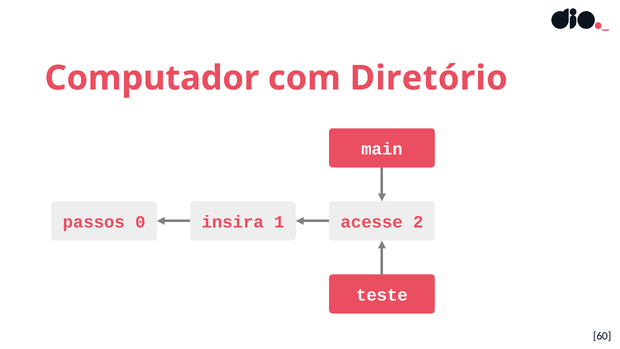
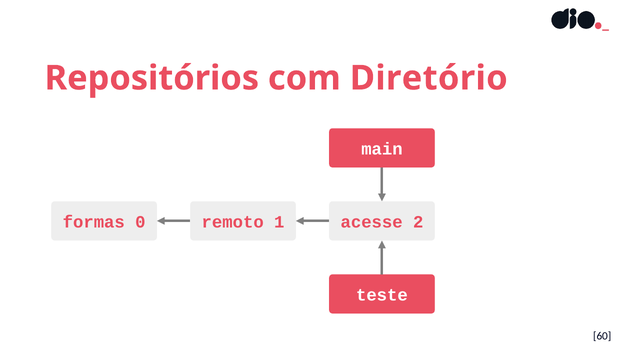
Computador: Computador -> Repositórios (152, 78)
passos: passos -> formas (94, 222)
insira: insira -> remoto (233, 222)
